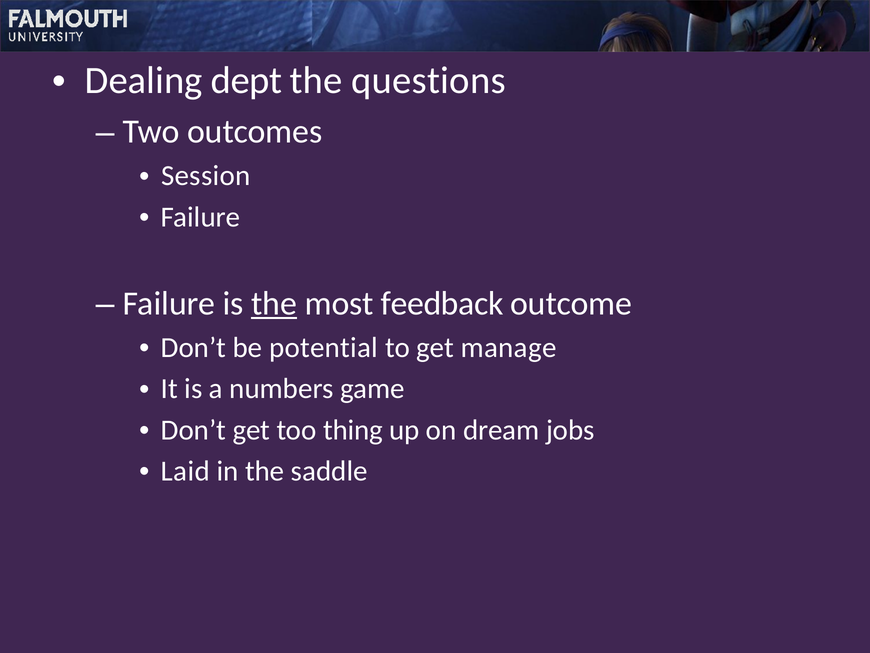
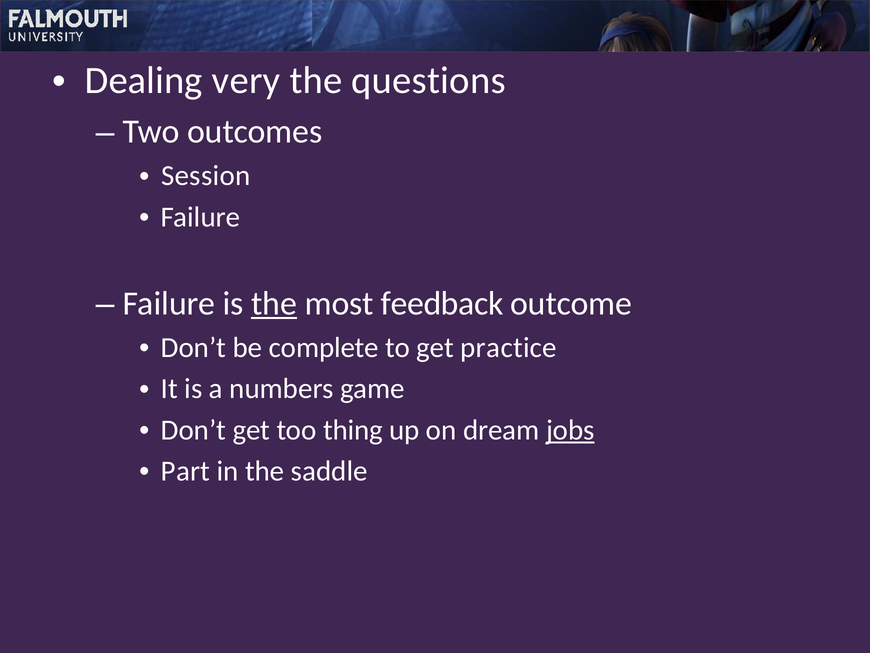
dept: dept -> very (246, 81)
potential: potential -> complete (324, 347)
manage: manage -> practice (509, 347)
jobs underline: none -> present (570, 430)
Laid: Laid -> Part (185, 471)
